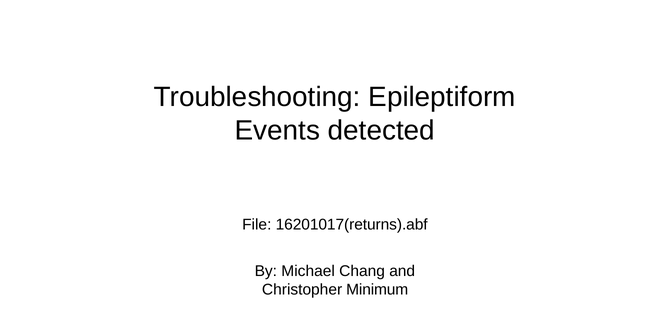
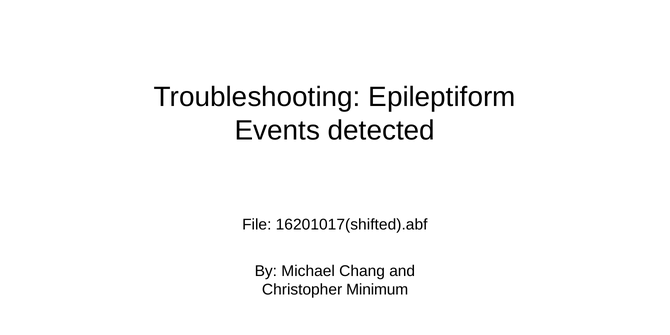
16201017(returns).abf: 16201017(returns).abf -> 16201017(shifted).abf (352, 224)
